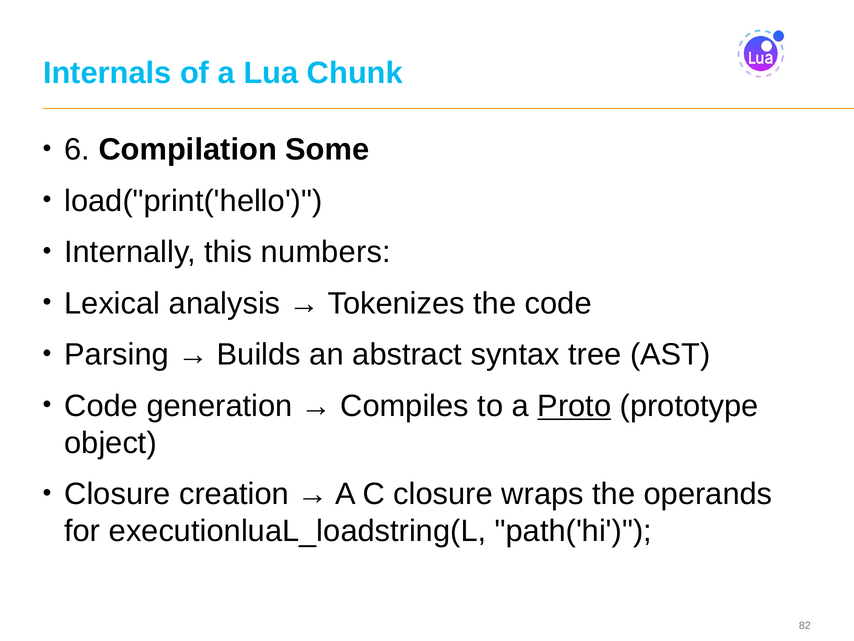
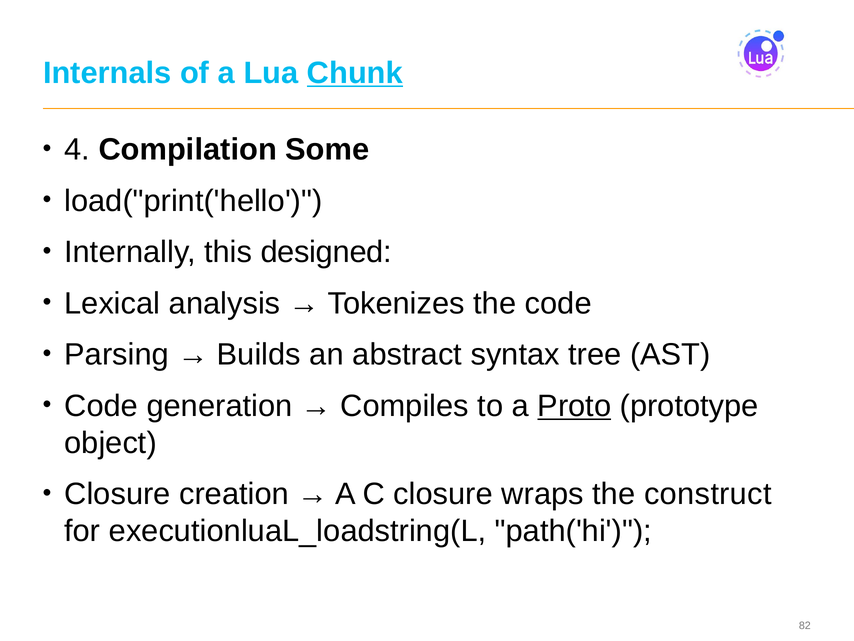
Chunk underline: none -> present (355, 73)
6: 6 -> 4 (77, 150)
numbers: numbers -> designed (326, 252)
operands: operands -> construct (708, 494)
